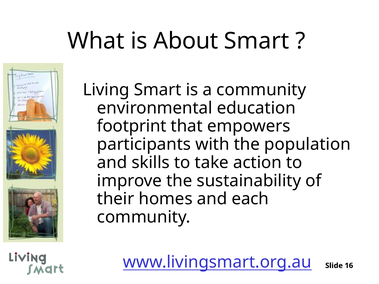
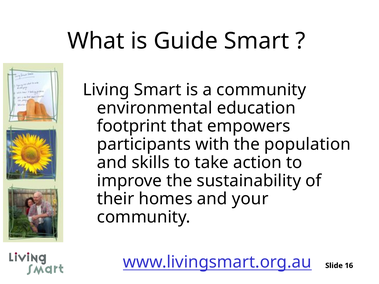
About: About -> Guide (186, 41)
each: each -> your (250, 199)
